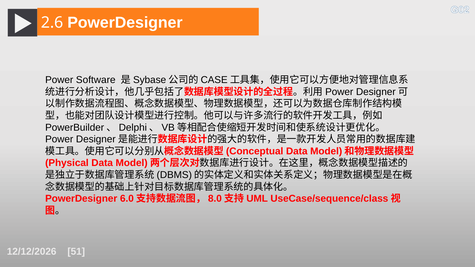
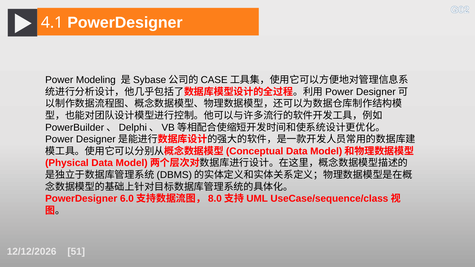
2.6: 2.6 -> 4.1 (52, 23)
Software: Software -> Modeling (96, 80)
